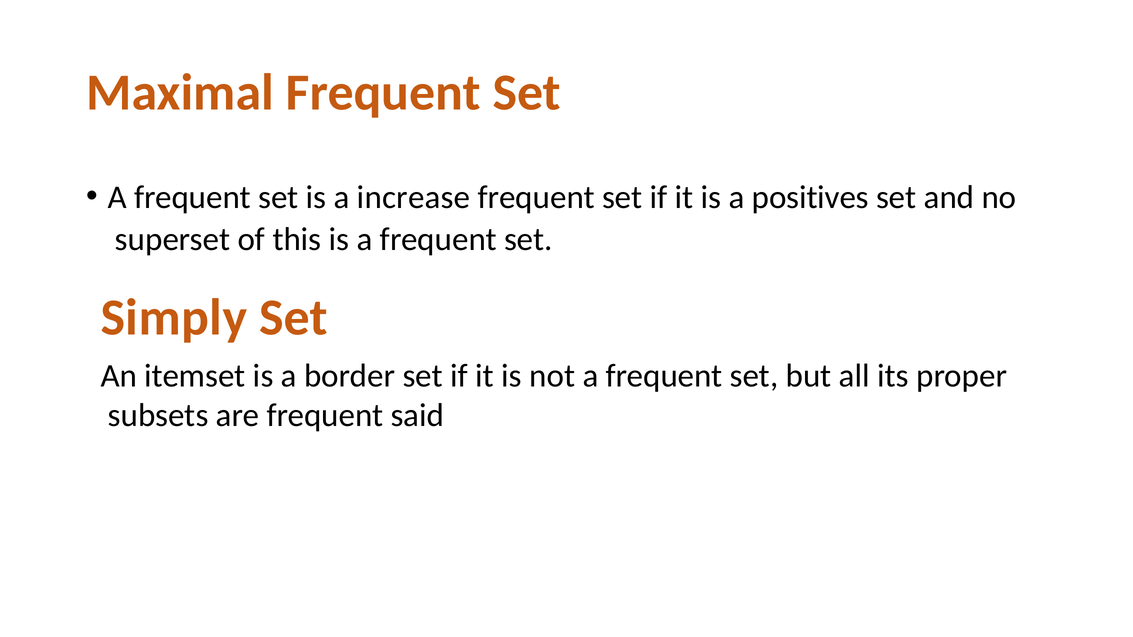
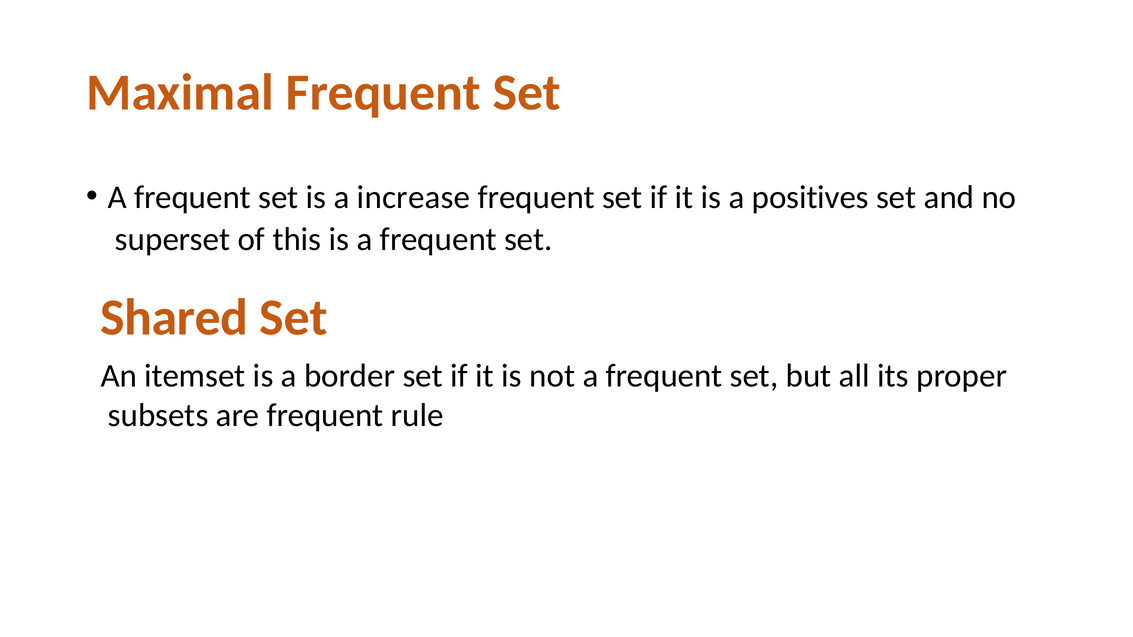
Simply: Simply -> Shared (174, 318)
said: said -> rule (417, 415)
